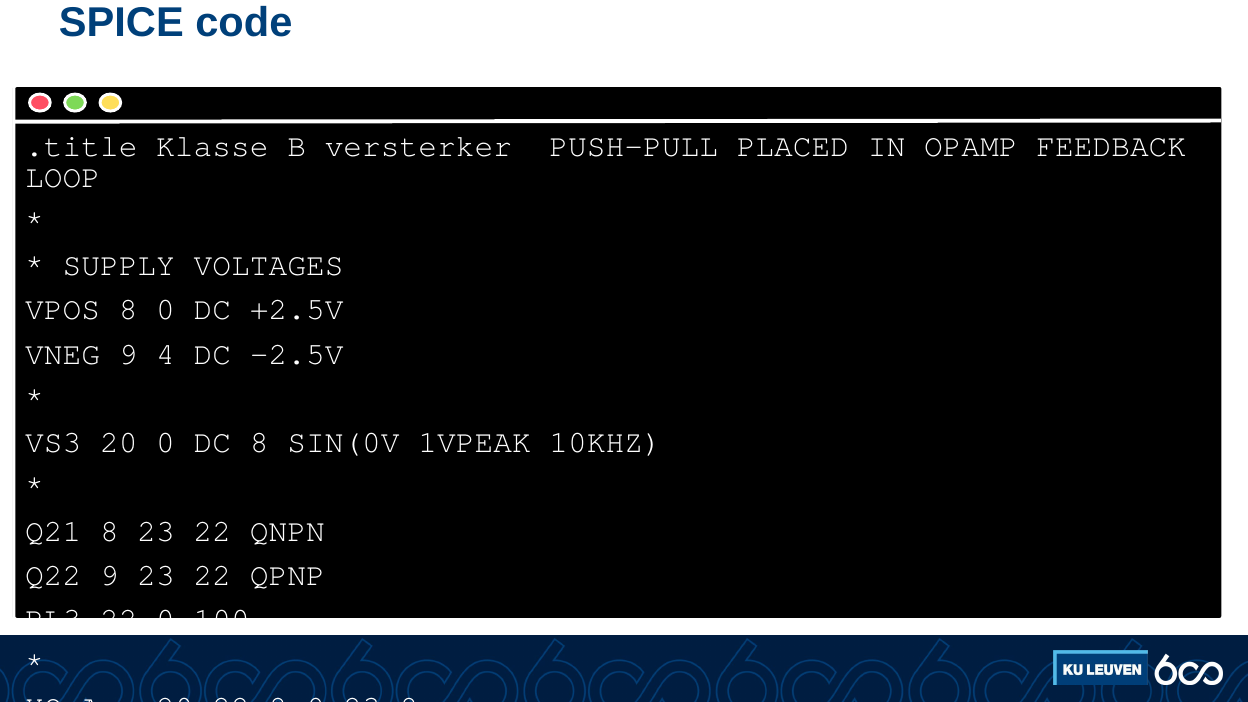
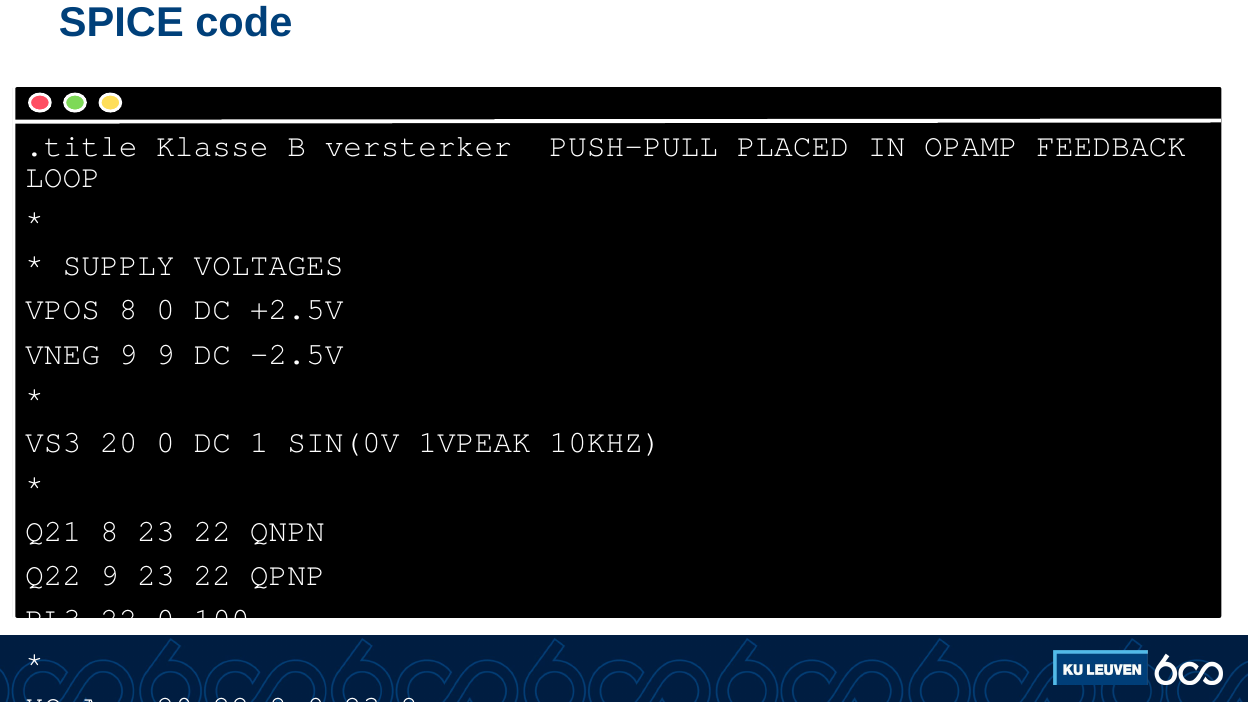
9 4: 4 -> 9 (166, 354)
DC 8: 8 -> 1 (259, 442)
